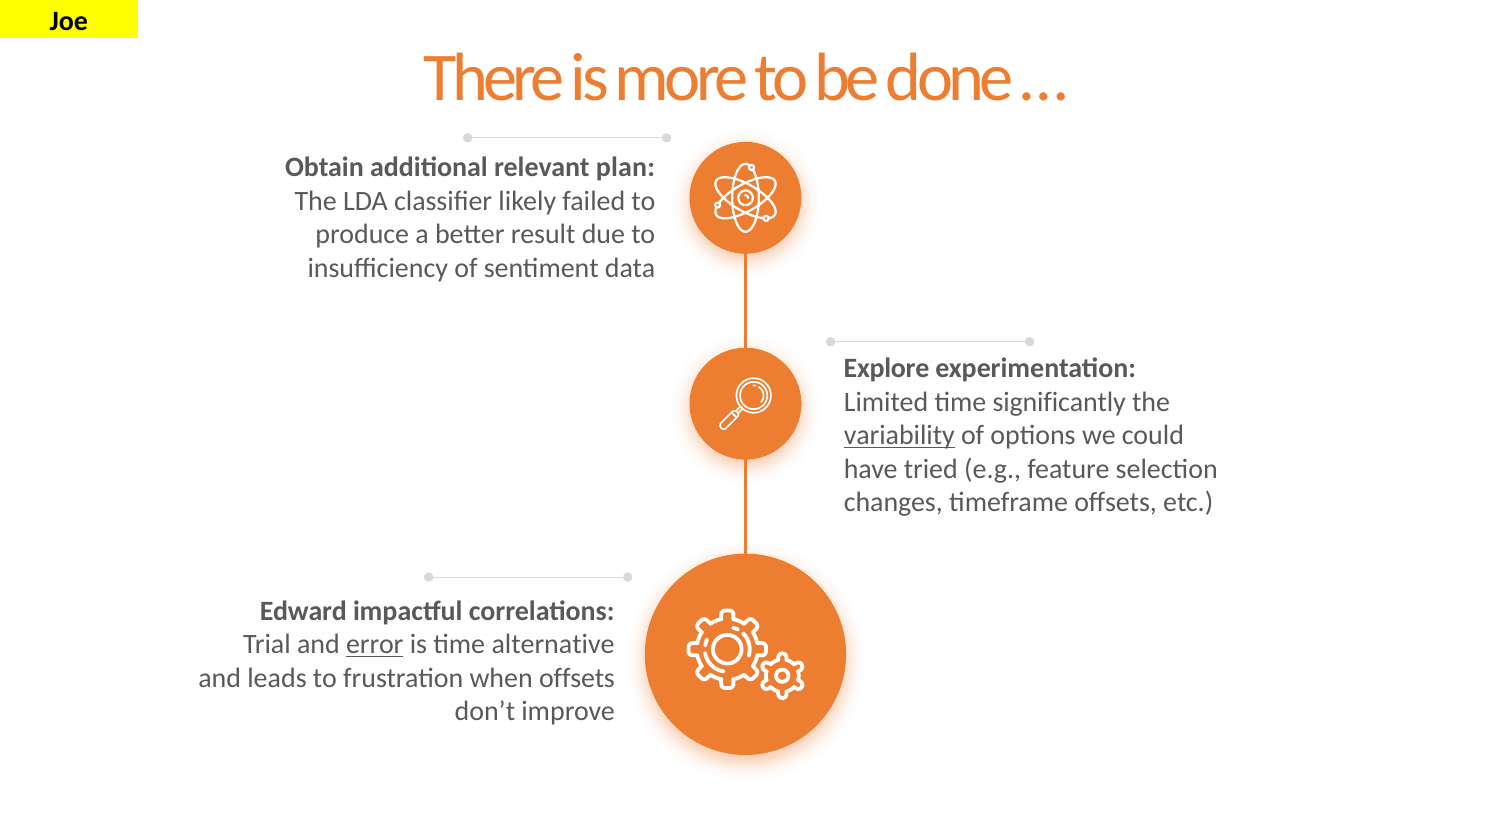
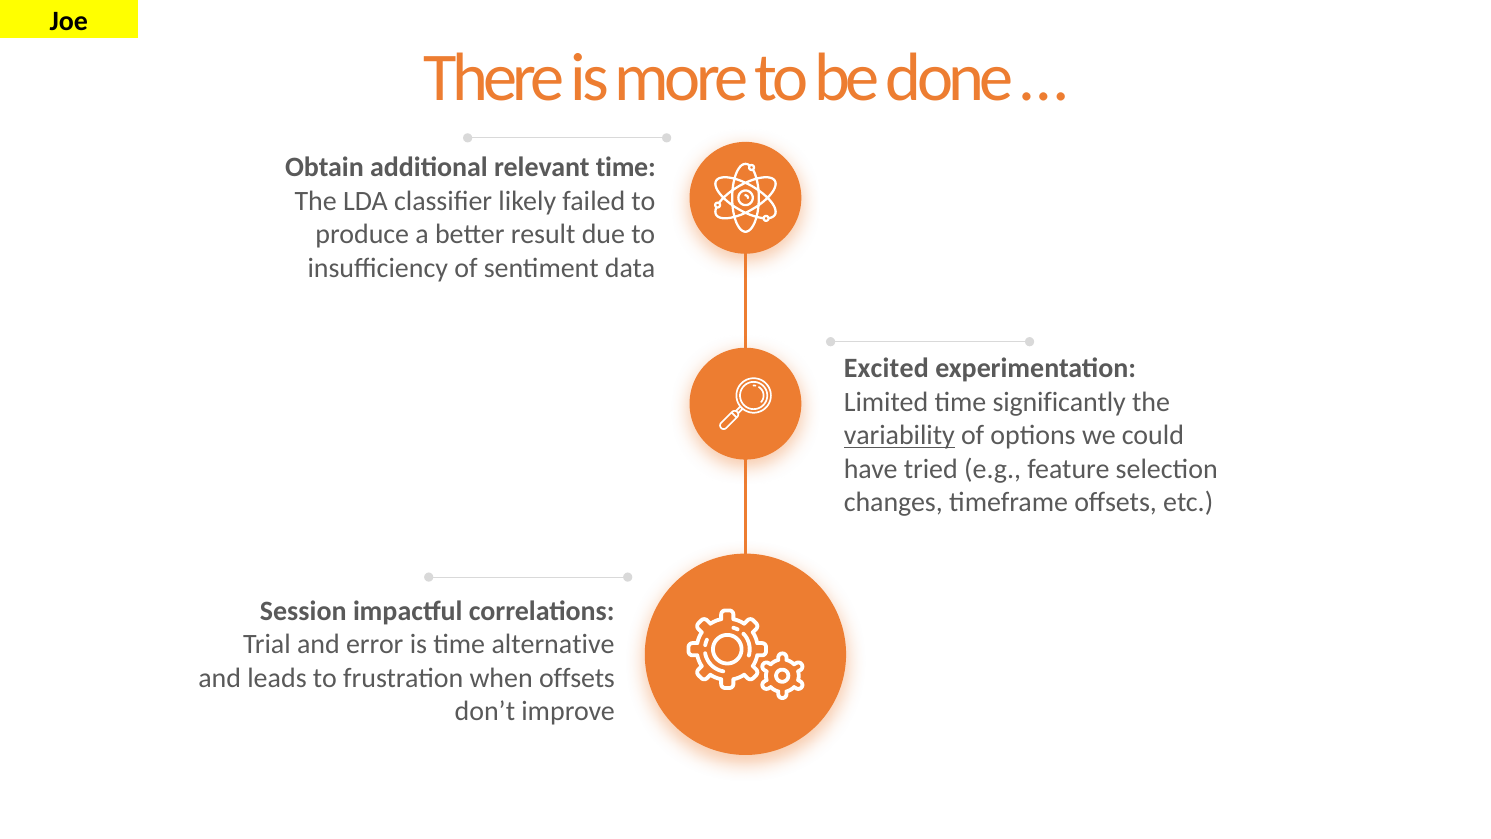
relevant plan: plan -> time (626, 167)
Explore: Explore -> Excited (886, 368)
Edward: Edward -> Session (303, 611)
error underline: present -> none (375, 644)
